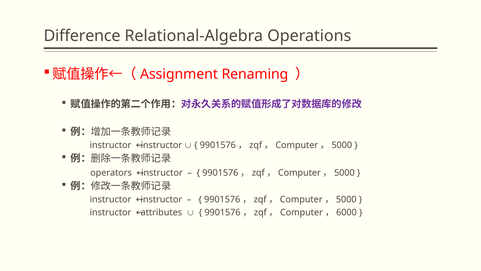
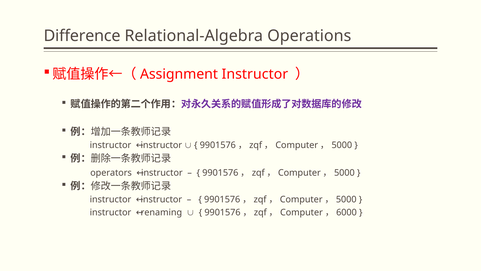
Renaming: Renaming -> Instructor (255, 74)
attributes: attributes -> renaming (161, 212)
